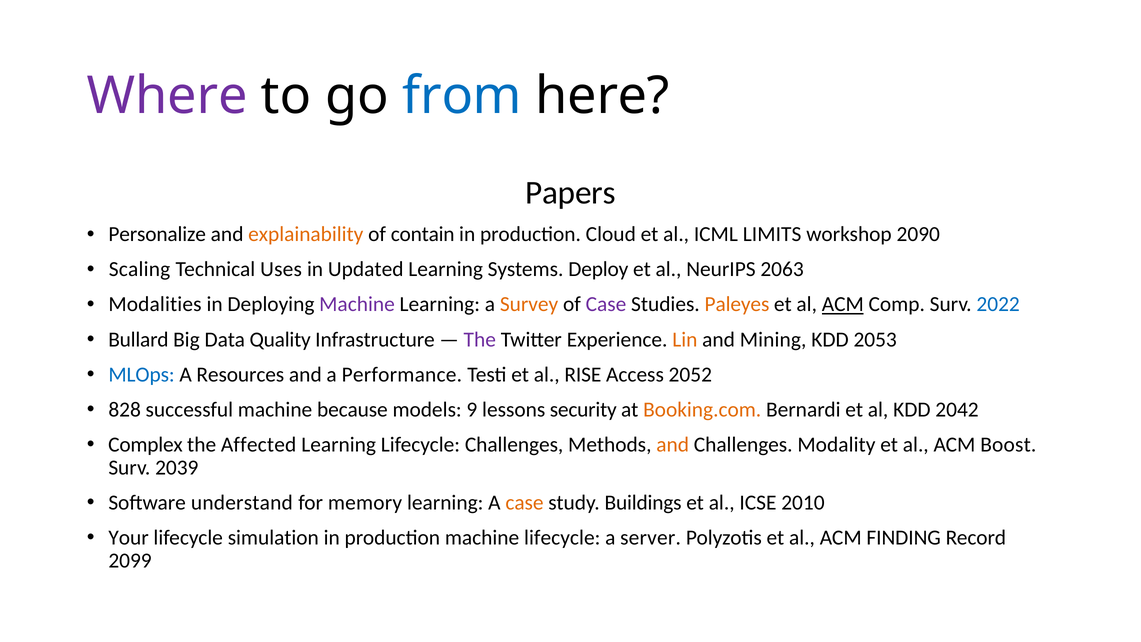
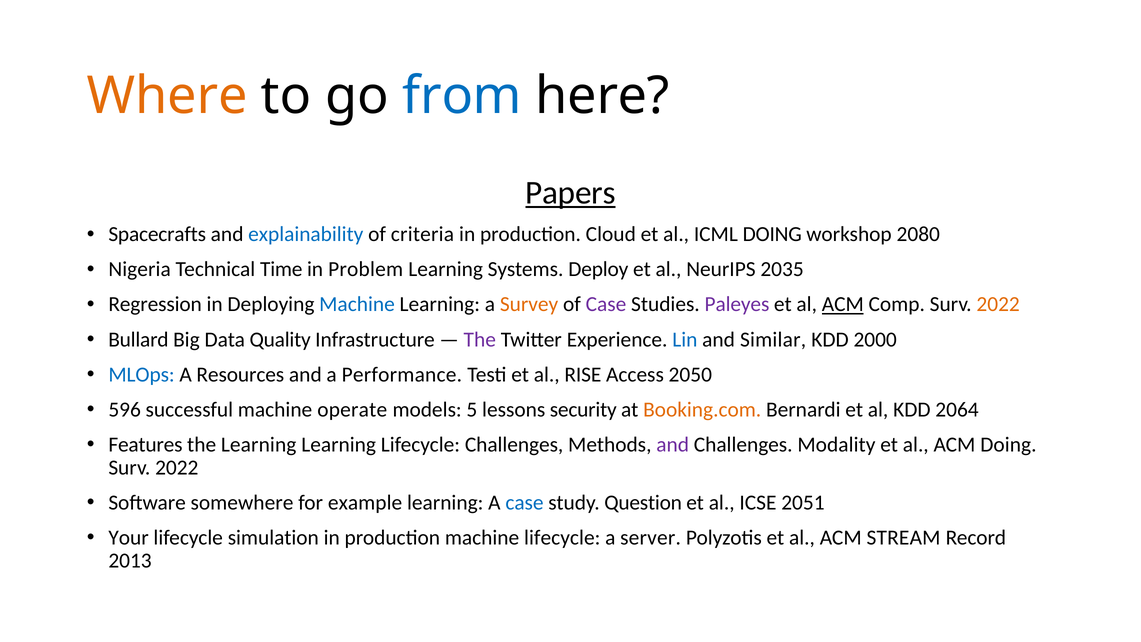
Where colour: purple -> orange (167, 96)
Papers underline: none -> present (571, 193)
Personalize: Personalize -> Spacecrafts (157, 234)
explainability colour: orange -> blue (306, 234)
contain: contain -> criteria (422, 234)
ICML LIMITS: LIMITS -> DOING (772, 234)
2090: 2090 -> 2080 (918, 234)
Scaling: Scaling -> Nigeria (140, 269)
Uses: Uses -> Time (281, 269)
Updated: Updated -> Problem (366, 269)
2063: 2063 -> 2035 (782, 269)
Modalities: Modalities -> Regression (155, 304)
Machine colour: purple -> blue (357, 304)
Paleyes colour: orange -> purple (737, 304)
2022 colour: blue -> orange (998, 304)
Lin colour: orange -> blue (685, 339)
Mining: Mining -> Similar (773, 339)
2053: 2053 -> 2000 (875, 339)
2052: 2052 -> 2050 (690, 374)
828: 828 -> 596 (125, 409)
because: because -> operate (352, 409)
9: 9 -> 5 (472, 409)
2042: 2042 -> 2064 (957, 409)
Complex: Complex -> Features (145, 444)
the Affected: Affected -> Learning (259, 444)
and colour: orange -> purple (673, 444)
ACM Boost: Boost -> Doing (1008, 444)
2039: 2039 -> 2022 (177, 467)
understand: understand -> somewhere (242, 502)
memory: memory -> example (365, 502)
case colour: orange -> blue (524, 502)
Buildings: Buildings -> Question (643, 502)
2010: 2010 -> 2051 (803, 502)
FINDING: FINDING -> STREAM (904, 537)
2099: 2099 -> 2013 (130, 561)
